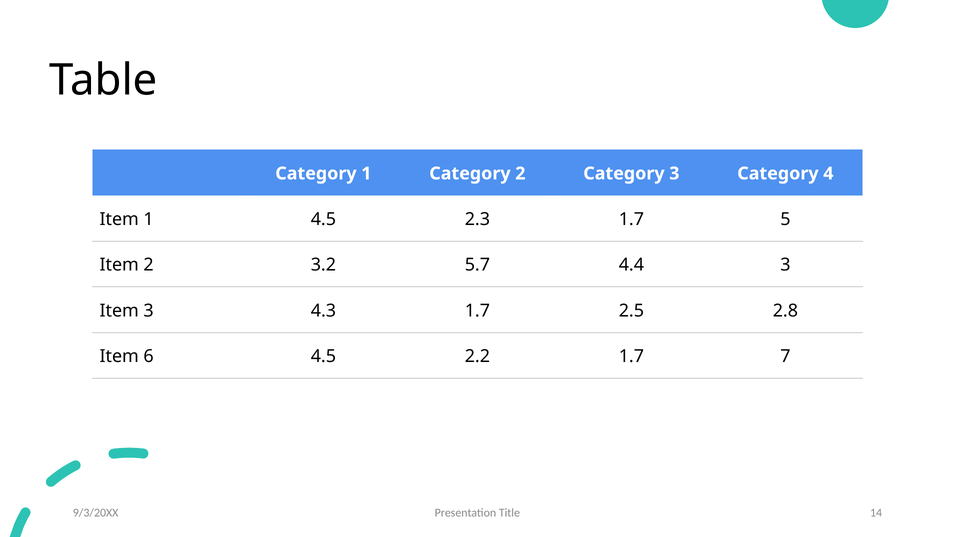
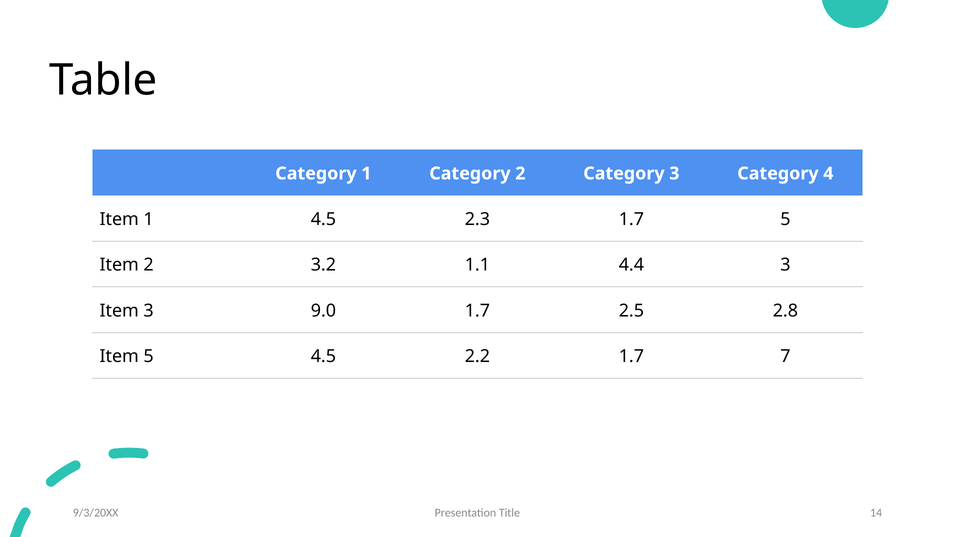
5.7: 5.7 -> 1.1 (477, 265)
4.3: 4.3 -> 9.0 (323, 311)
Item 6: 6 -> 5 (149, 357)
